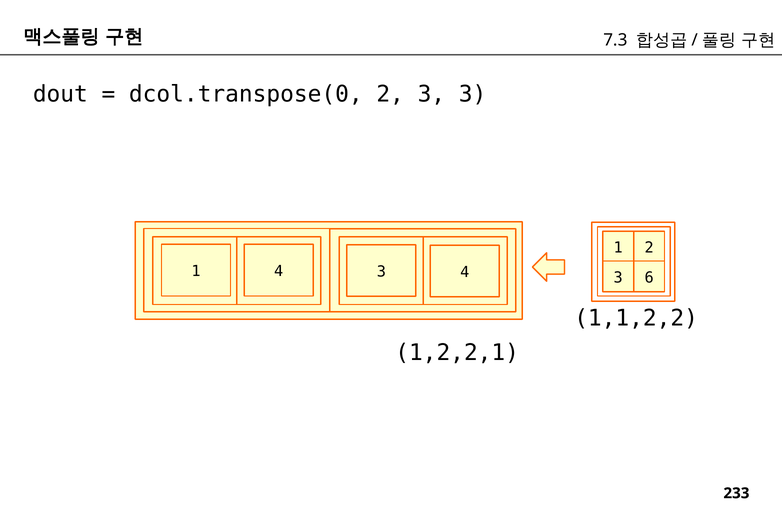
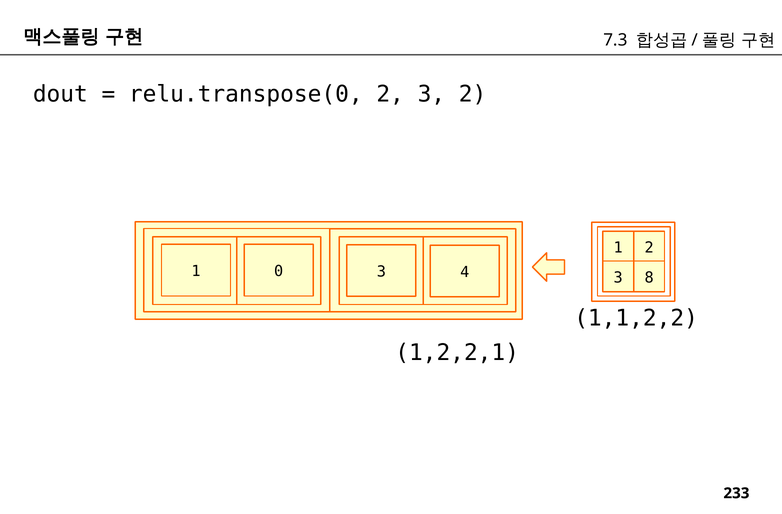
dcol.transpose(0: dcol.transpose(0 -> relu.transpose(0 (246, 94)
3 3: 3 -> 2 (473, 94)
1 4: 4 -> 0 (279, 271)
6: 6 -> 8 (649, 277)
